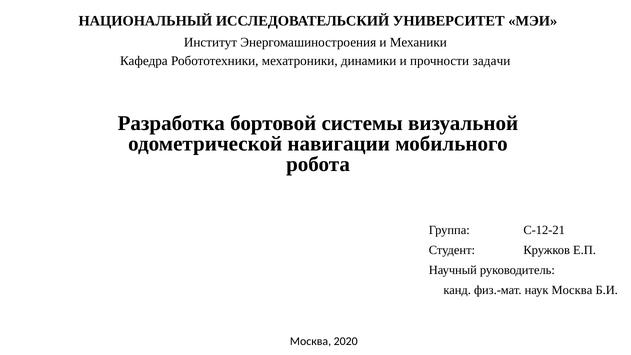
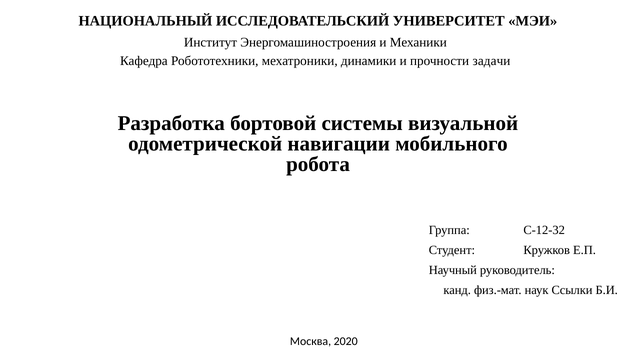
С-12-21: С-12-21 -> С-12-32 (544, 230)
наук Москва: Москва -> Ссылки (572, 290)
